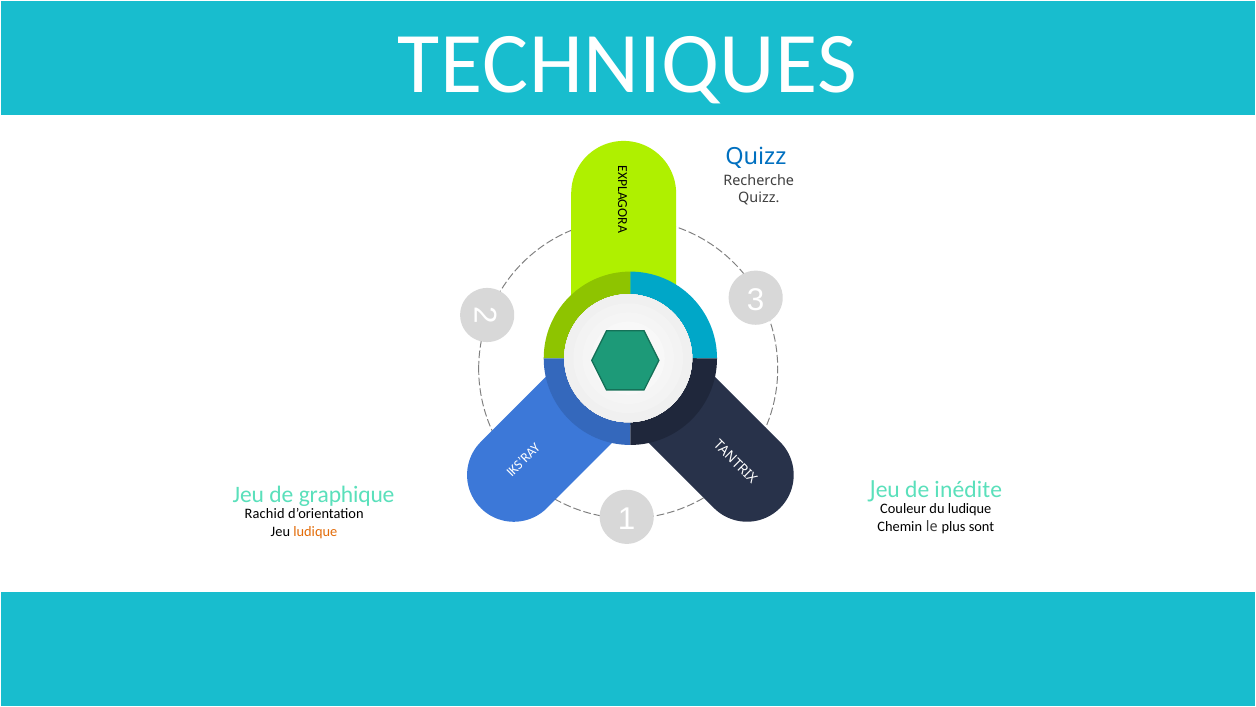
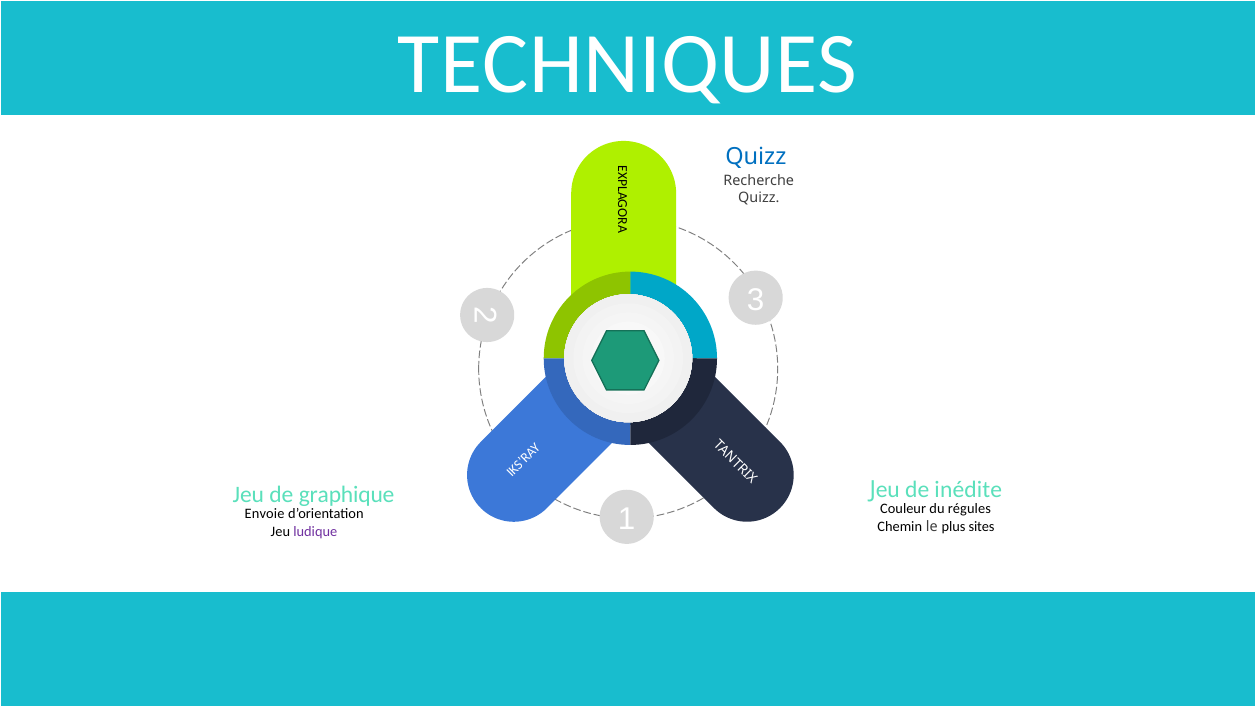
du ludique: ludique -> régules (969, 509)
Rachid: Rachid -> Envoie (265, 514)
sont: sont -> sites (982, 526)
ludique colour: orange -> purple (315, 531)
